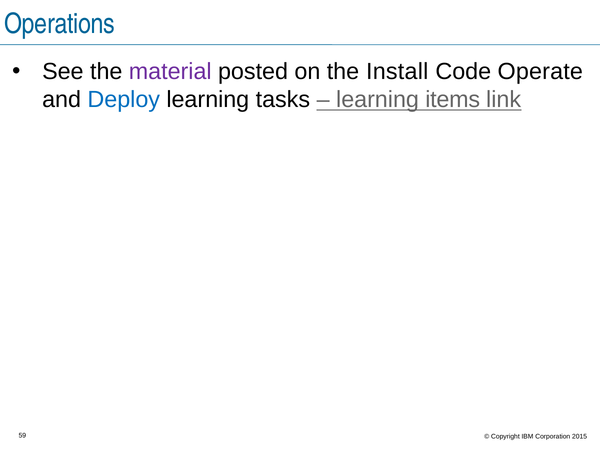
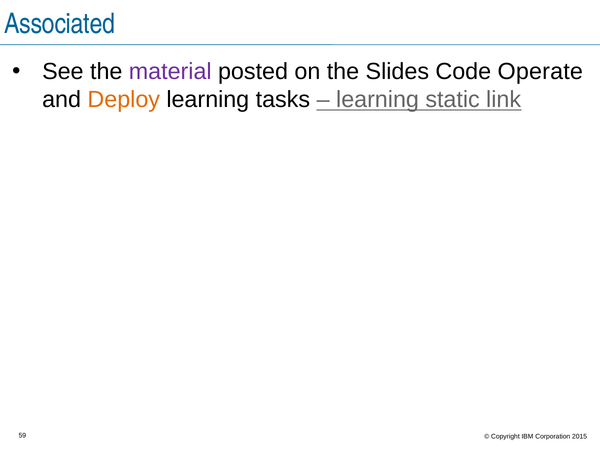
Operations: Operations -> Associated (60, 24)
Install: Install -> Slides (397, 72)
Deploy colour: blue -> orange (124, 100)
items: items -> static (453, 100)
